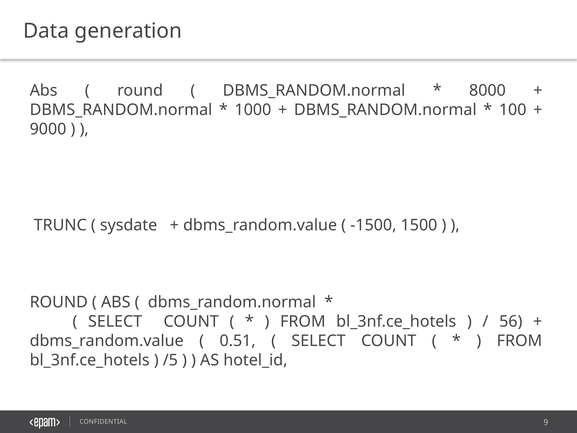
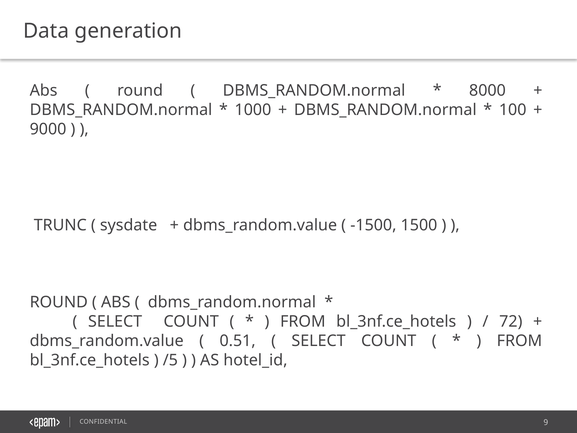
56: 56 -> 72 (511, 321)
